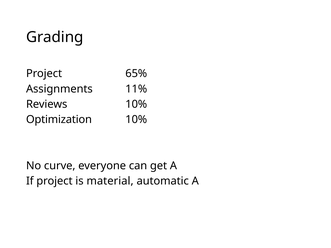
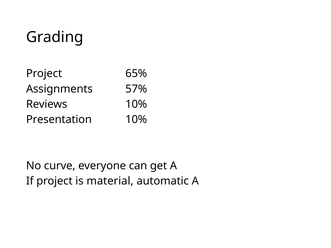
11%: 11% -> 57% (136, 89)
Optimization: Optimization -> Presentation (59, 120)
